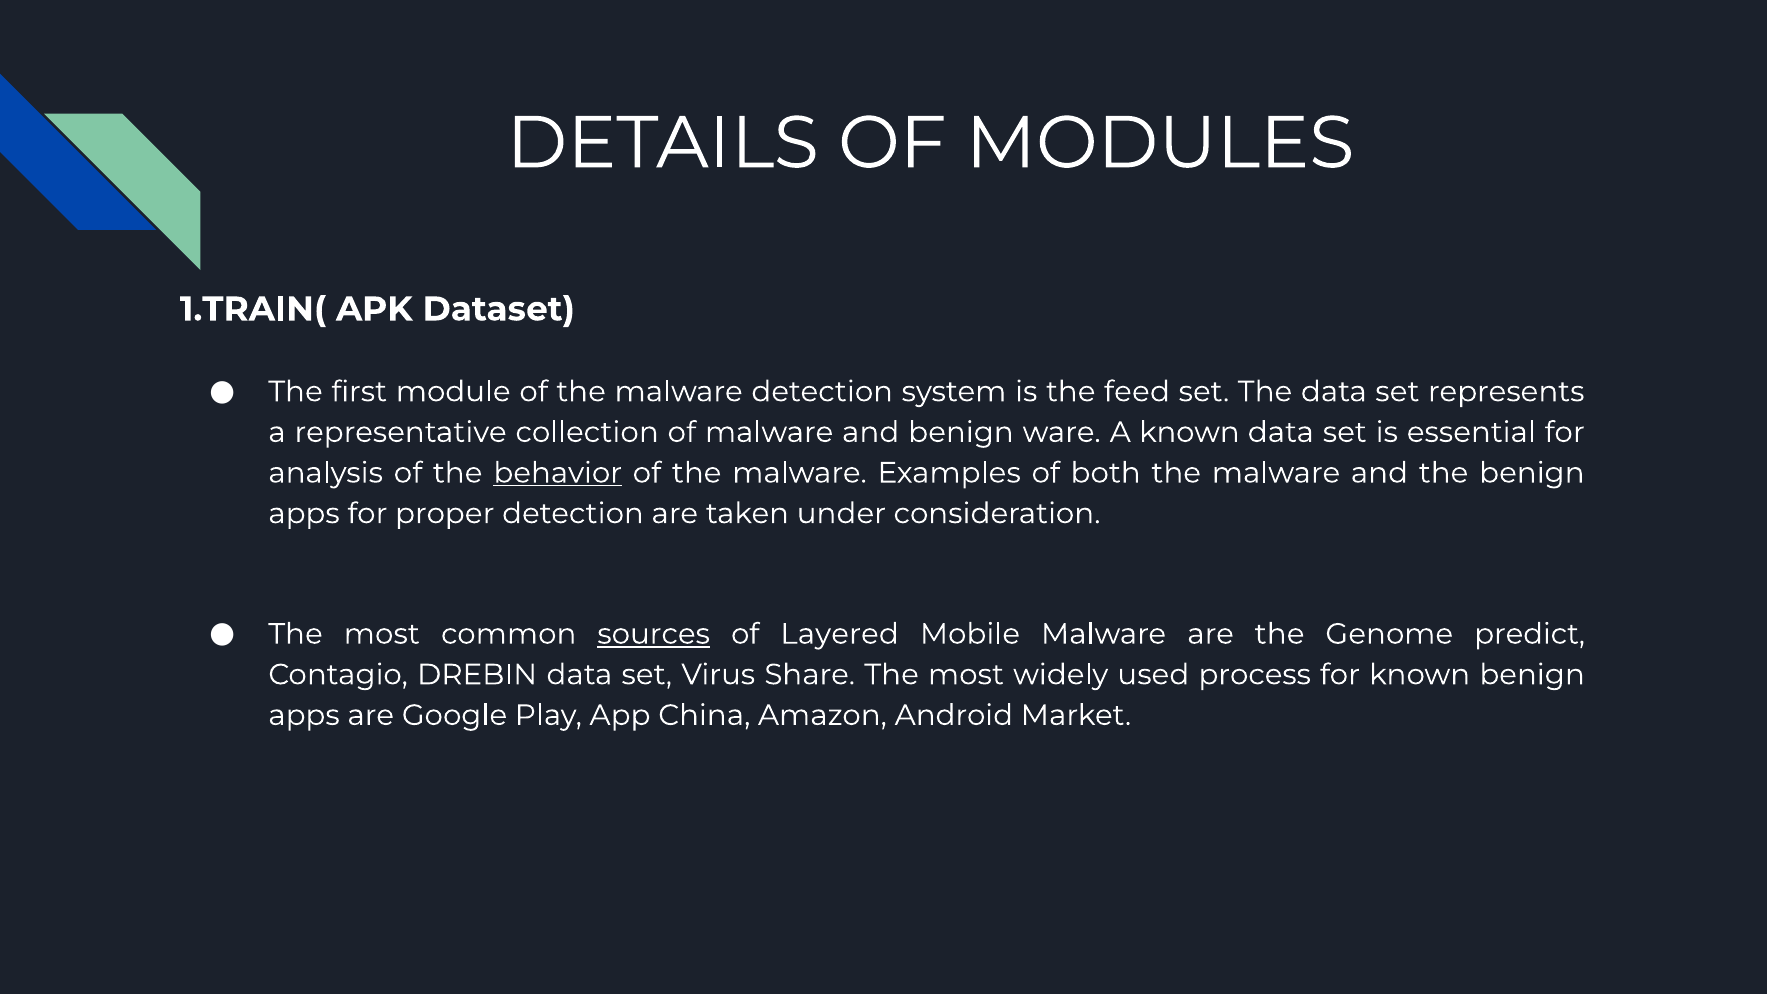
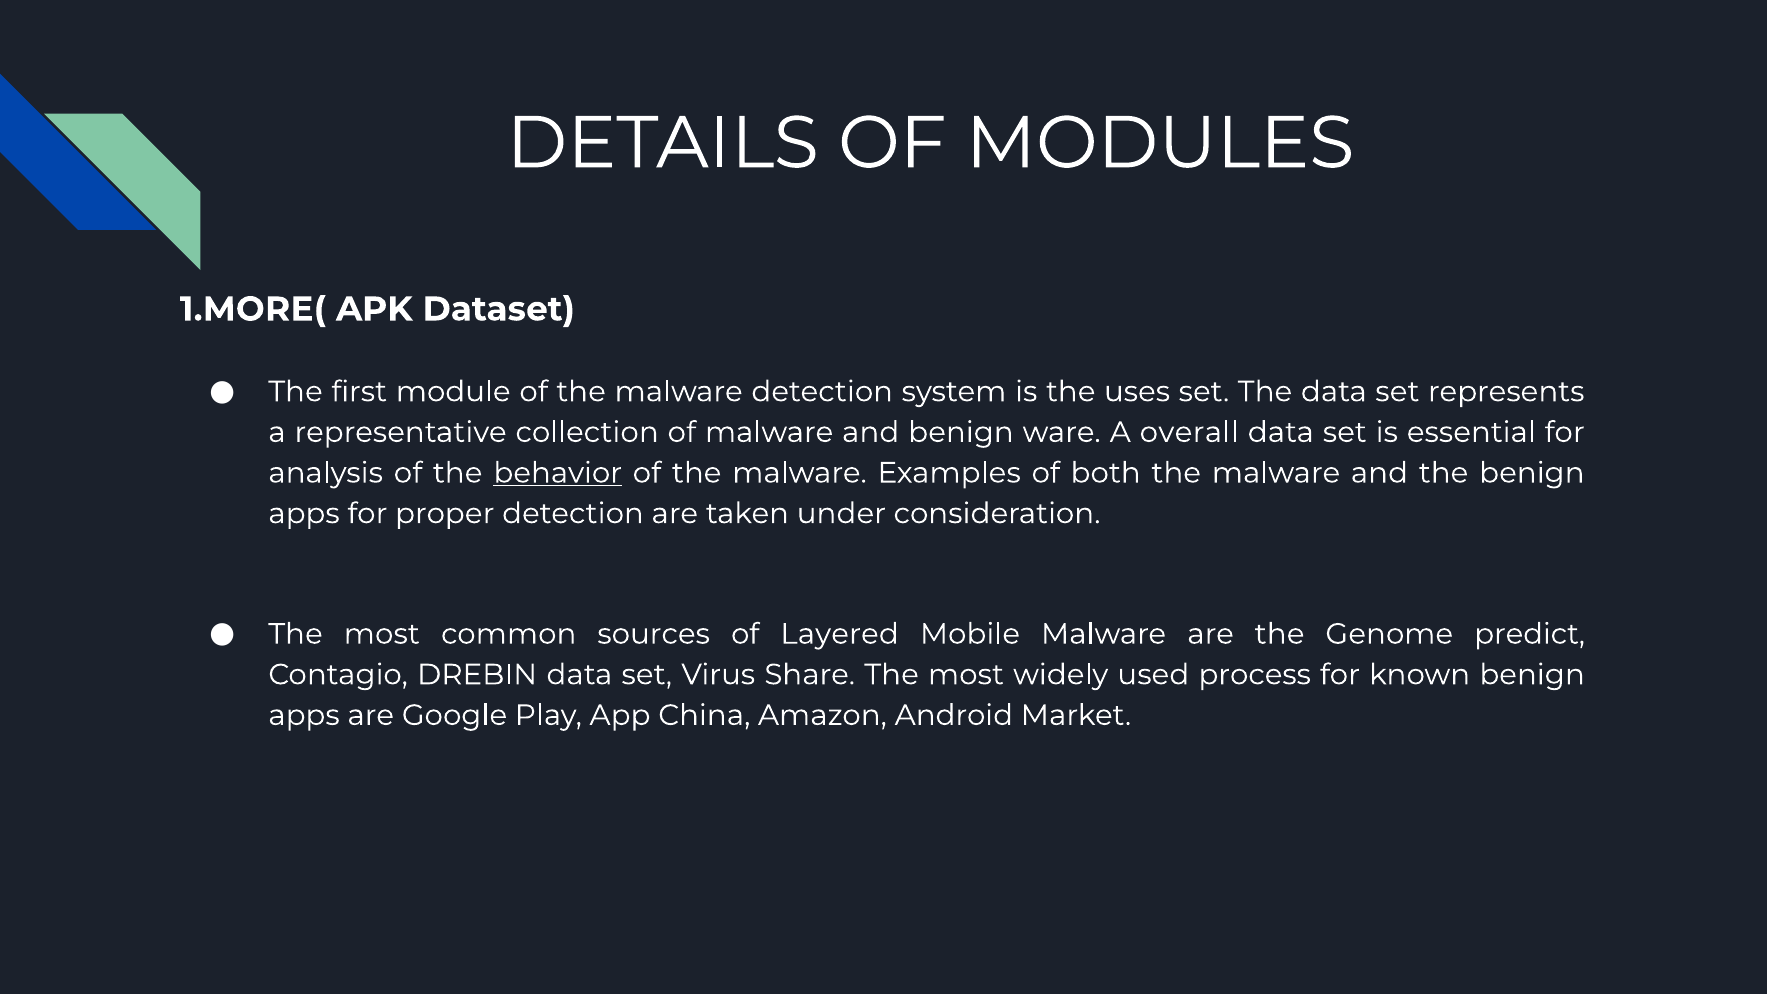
1.TRAIN(: 1.TRAIN( -> 1.MORE( (253, 309)
feed: feed -> uses (1137, 392)
A known: known -> overall (1189, 432)
sources underline: present -> none (654, 634)
